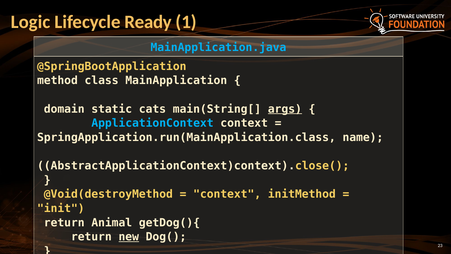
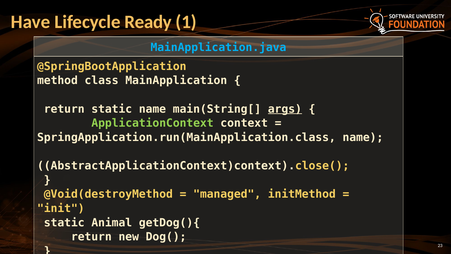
Logic: Logic -> Have (31, 22)
domain: domain -> return (64, 109)
static cats: cats -> name (152, 109)
ApplicationContext colour: light blue -> light green (152, 123)
context: context -> managed (227, 194)
return: return -> static (64, 222)
new underline: present -> none (129, 237)
